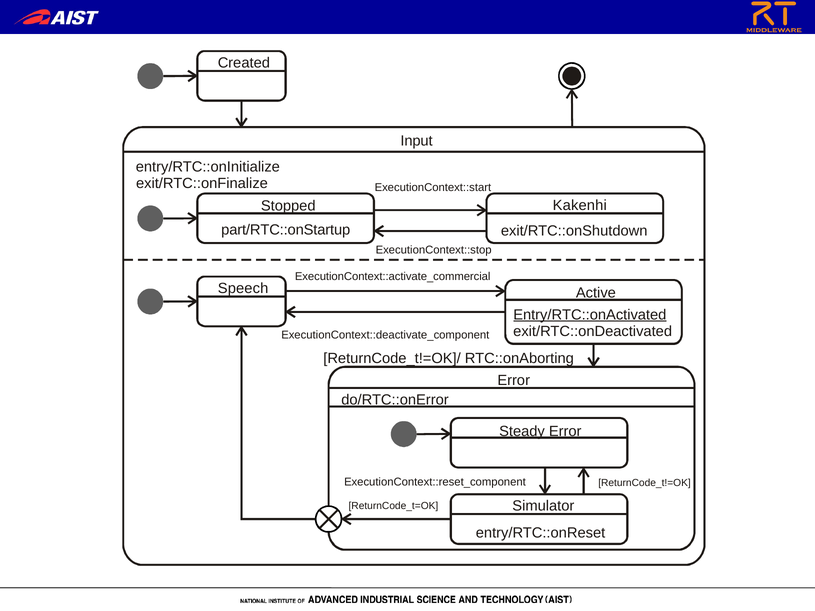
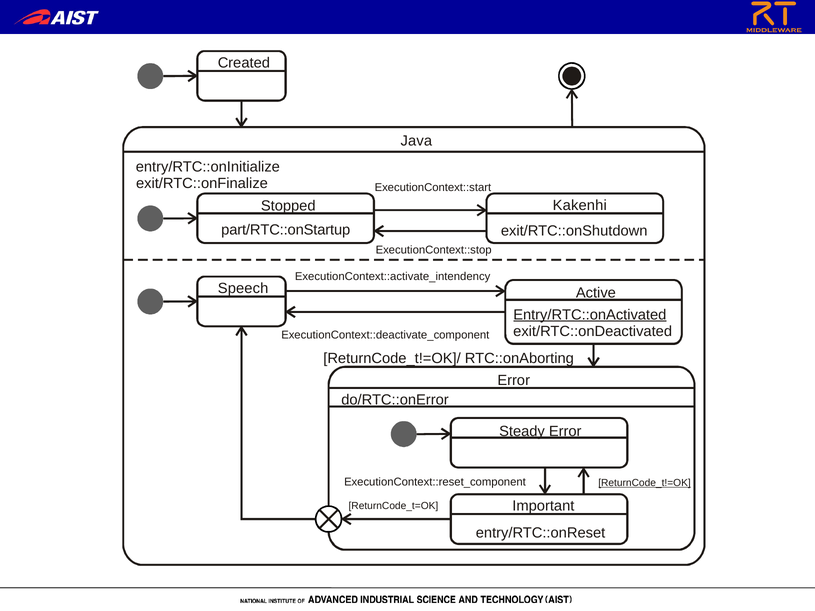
Input: Input -> Java (416, 141)
ExecutionContext::activate_commercial: ExecutionContext::activate_commercial -> ExecutionContext::activate_intendency (393, 276)
ReturnCode_t!=OK underline: none -> present (645, 483)
Simulator: Simulator -> Important (543, 506)
